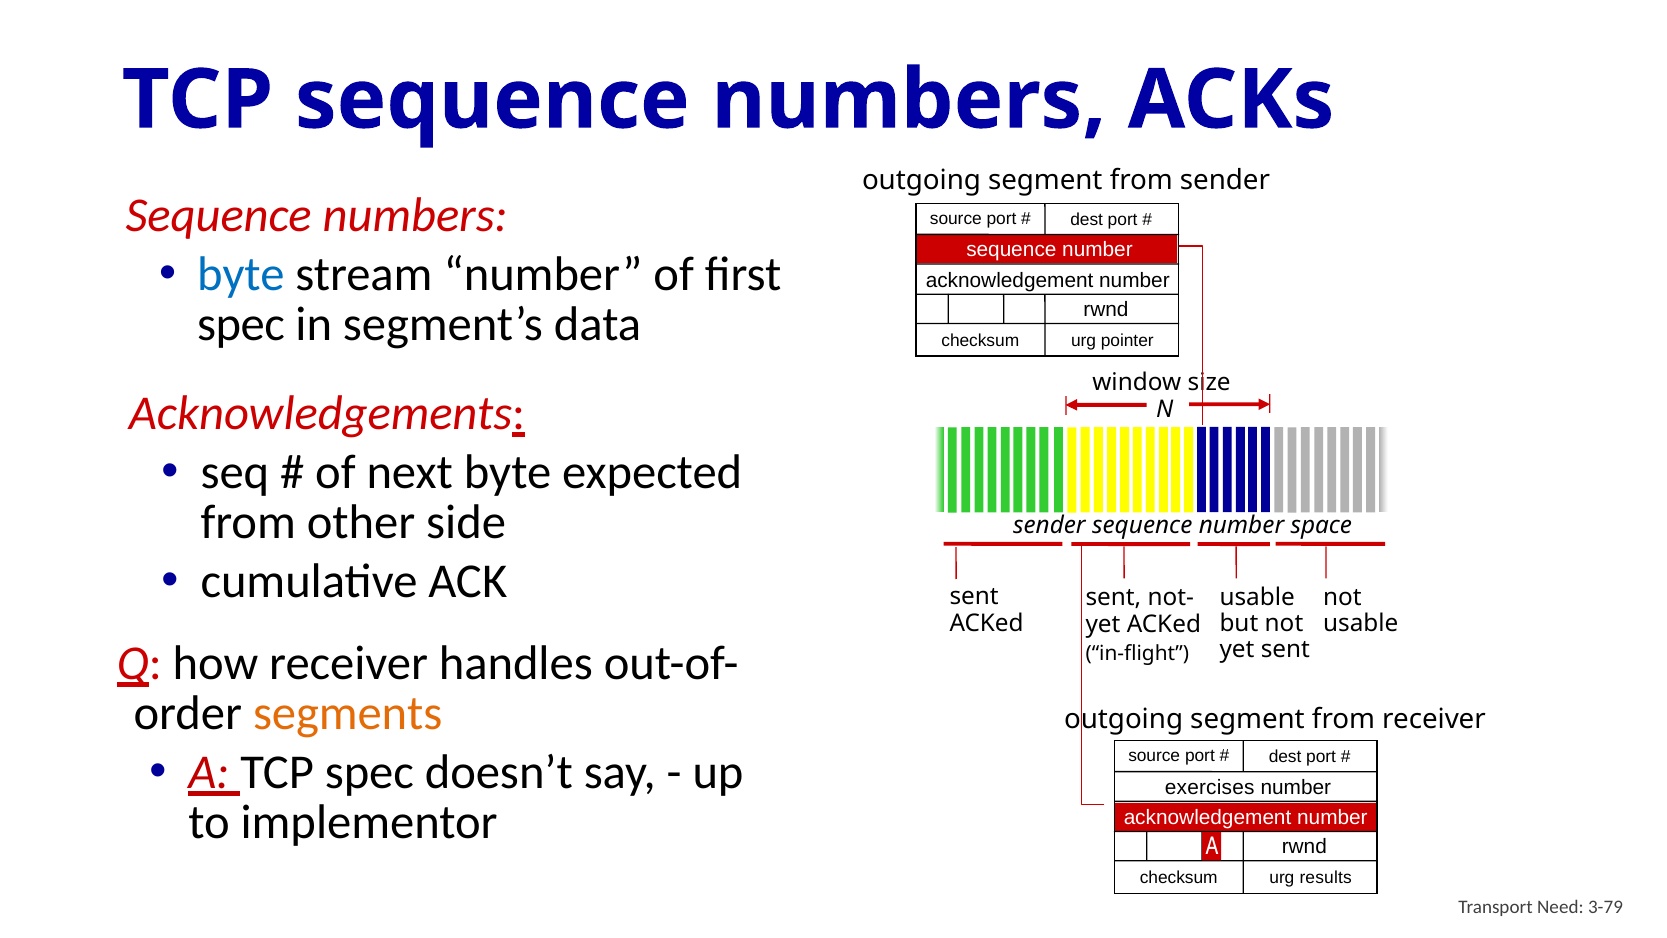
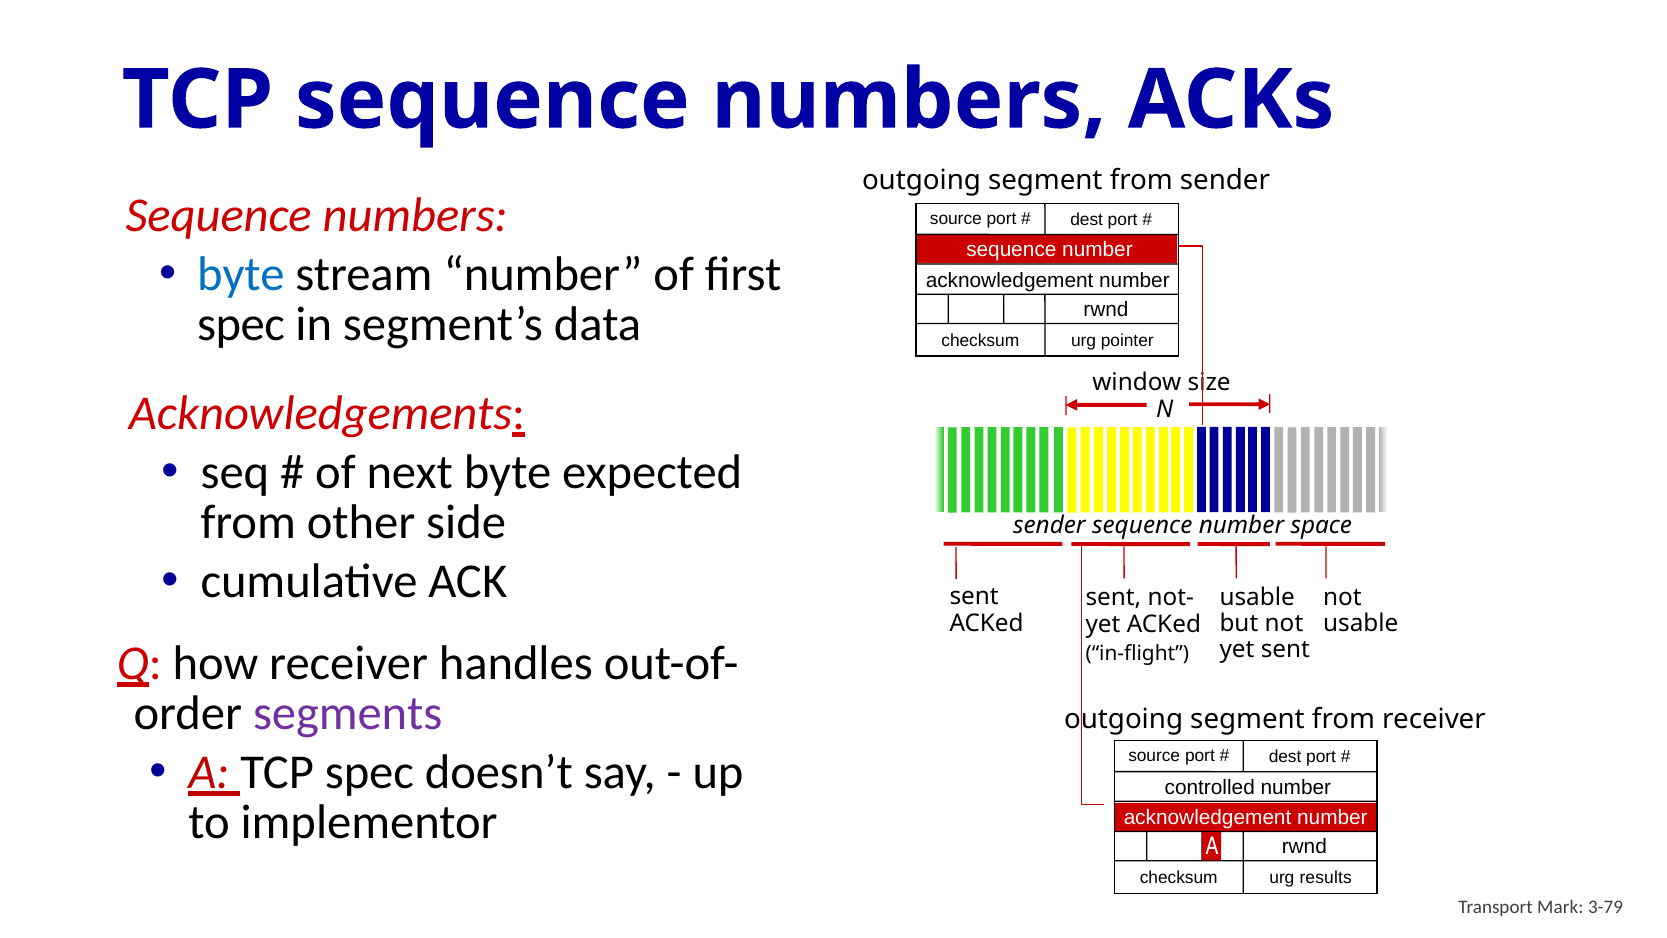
segments colour: orange -> purple (348, 713)
exercises: exercises -> controlled (1210, 787)
Need: Need -> Mark (1560, 907)
